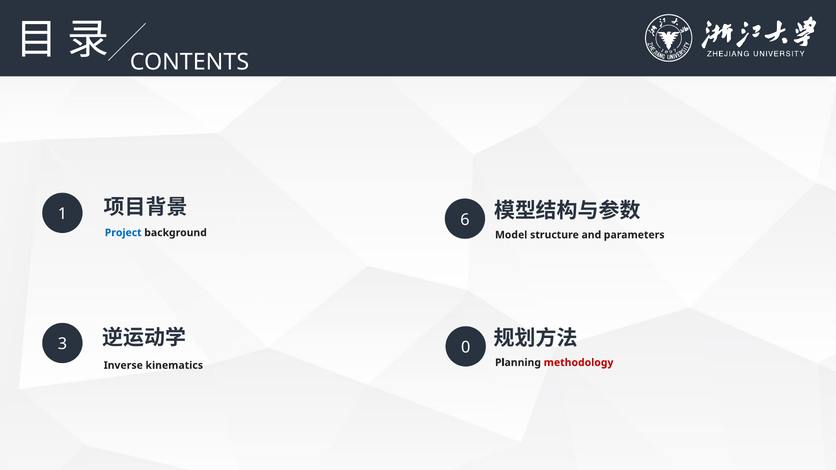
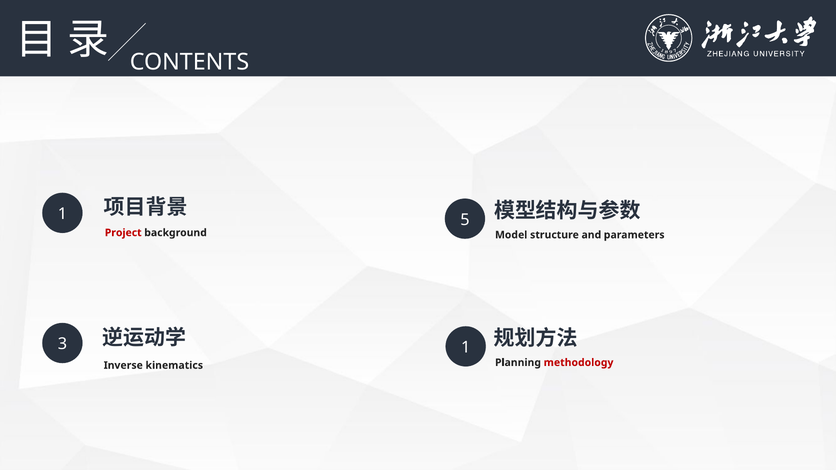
6: 6 -> 5 (465, 220)
Project colour: blue -> red (123, 233)
3 0: 0 -> 1 (466, 348)
